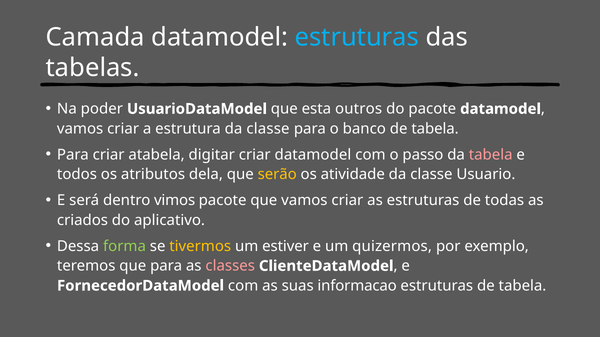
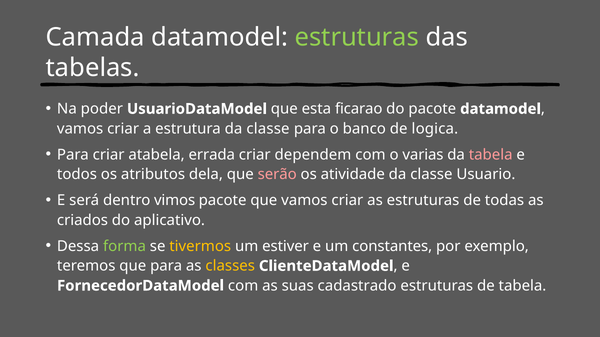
estruturas colour: light blue -> light green (357, 37)
outros: outros -> ficarao (359, 109)
banco de tabela: tabela -> logica (435, 129)
digitar: digitar -> errada (212, 155)
criar datamodel: datamodel -> dependem (313, 155)
passo: passo -> varias (423, 155)
serão colour: yellow -> pink (277, 175)
quizermos: quizermos -> constantes (392, 247)
classes colour: pink -> yellow (230, 266)
informacao: informacao -> cadastrado (357, 286)
